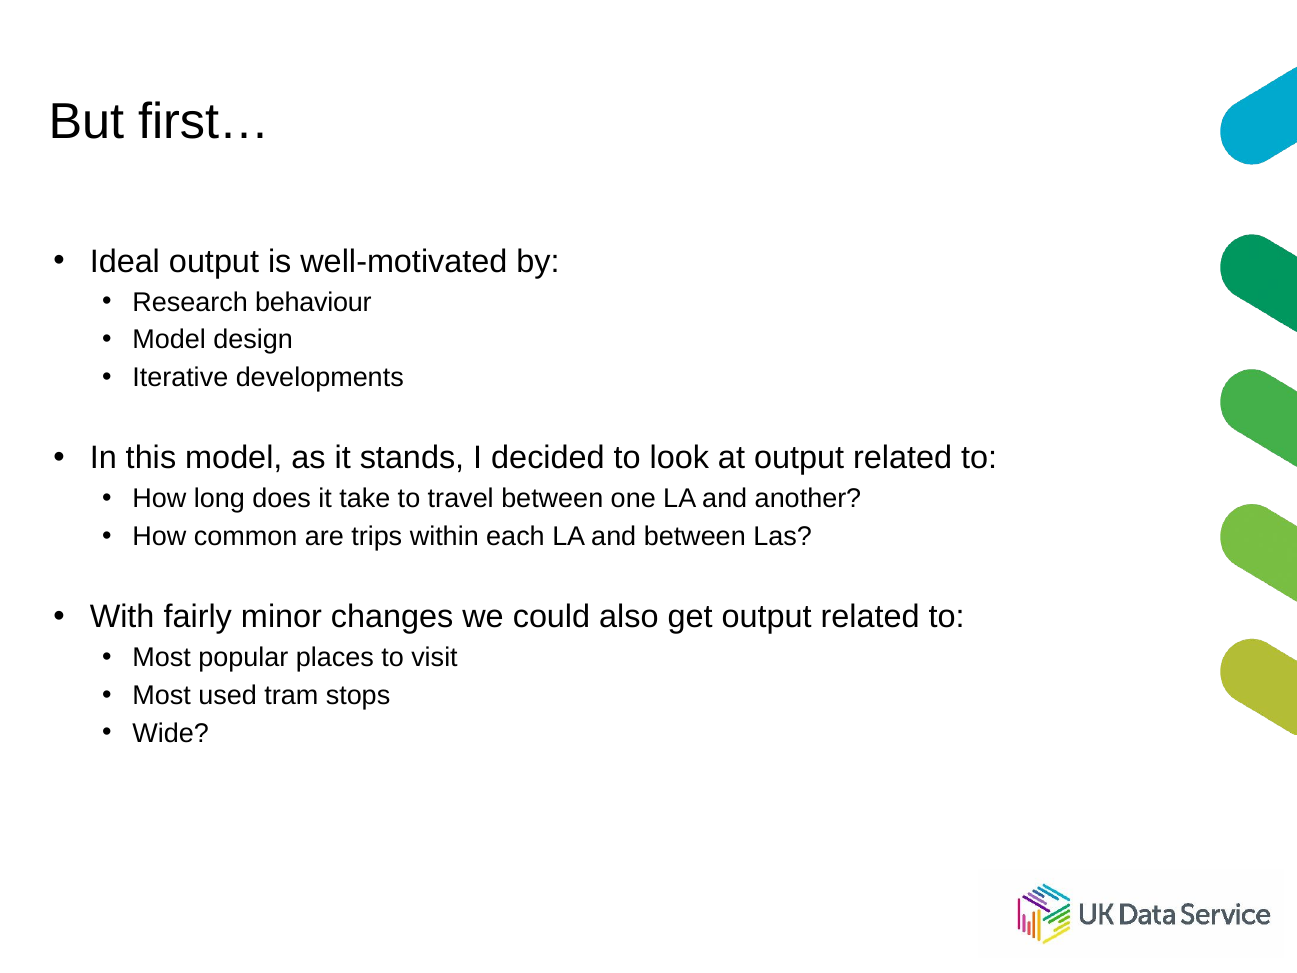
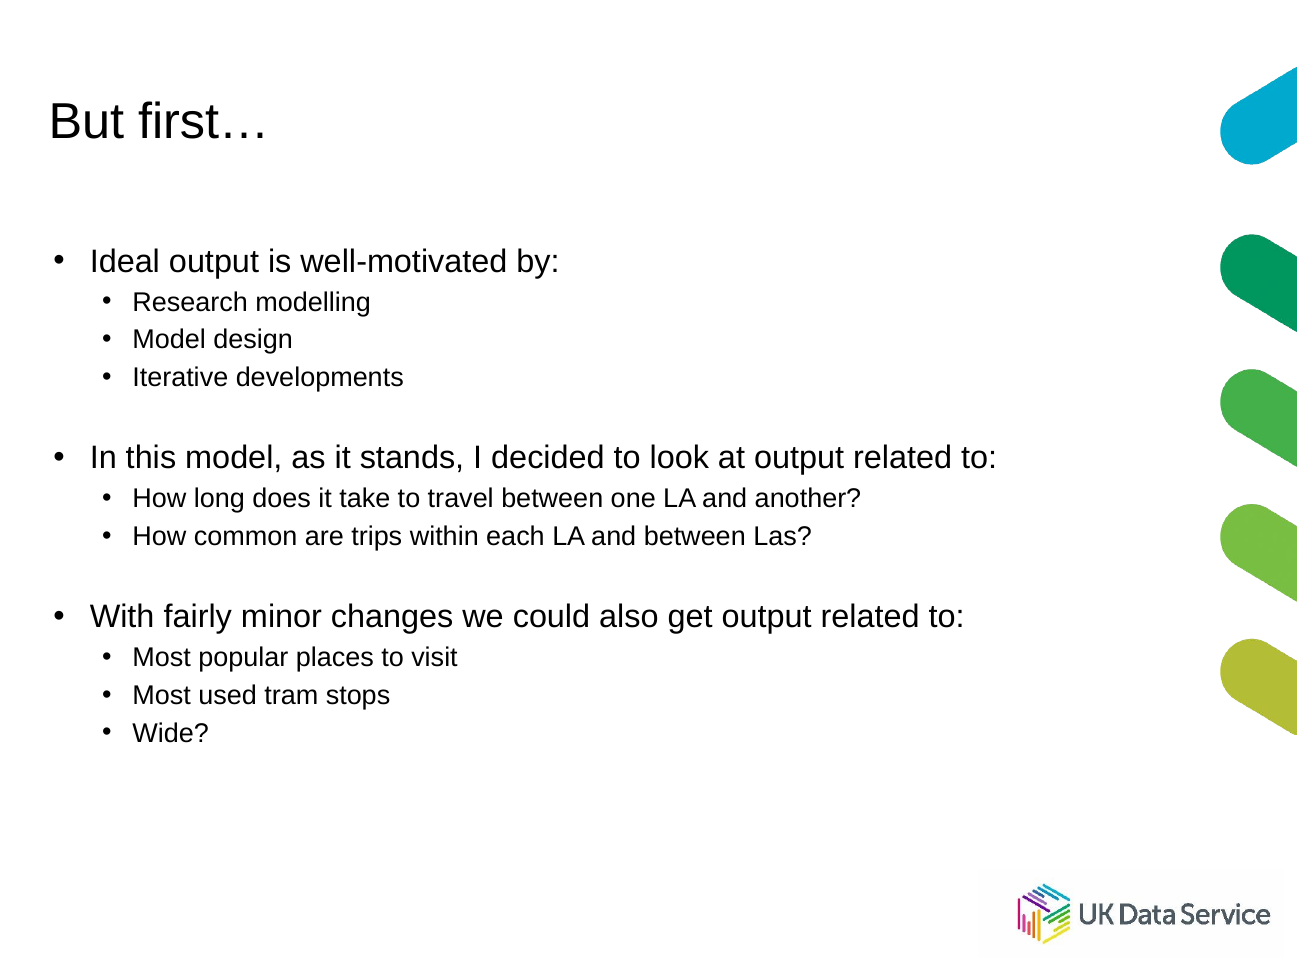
behaviour: behaviour -> modelling (313, 302)
